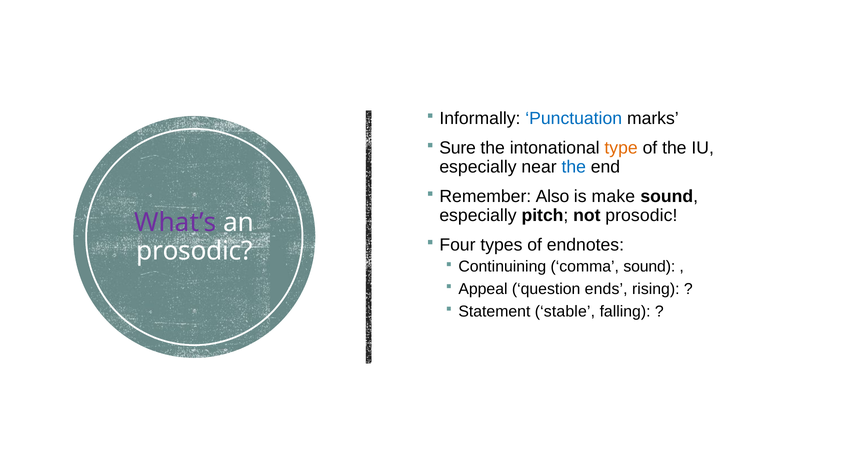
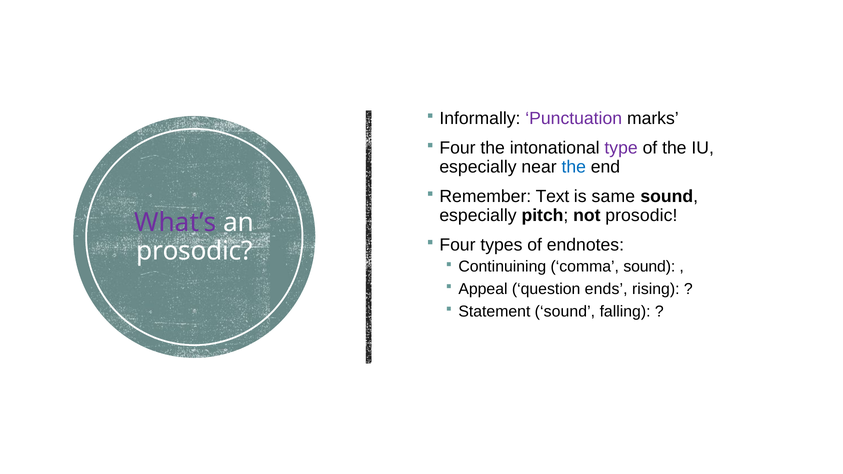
Punctuation colour: blue -> purple (574, 119)
Sure: Sure -> Four (457, 148)
type colour: orange -> purple (621, 148)
Also: Also -> Text (552, 197)
make: make -> same (613, 197)
Statement stable: stable -> sound (565, 312)
